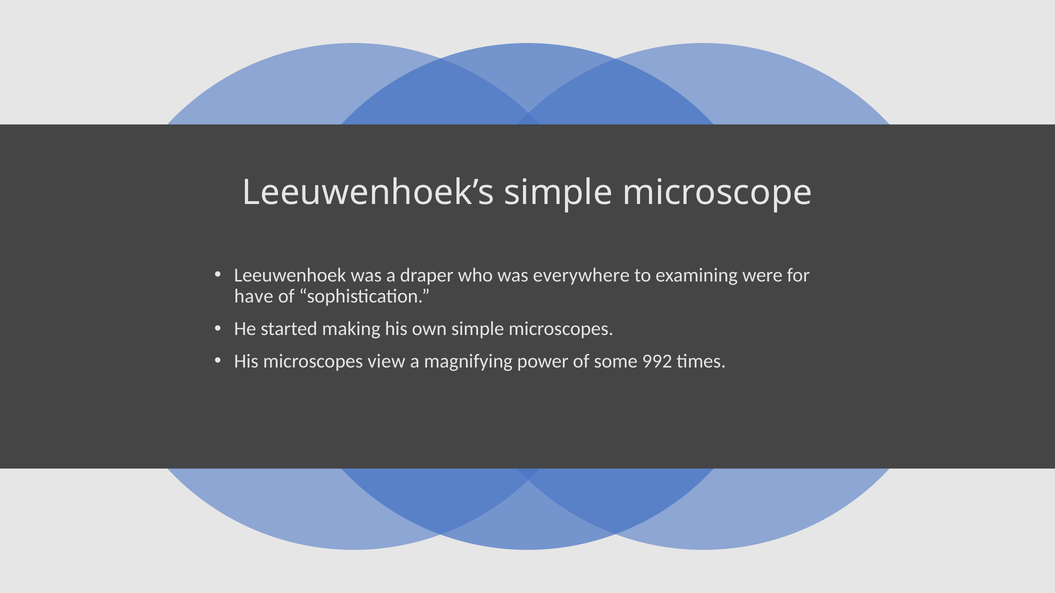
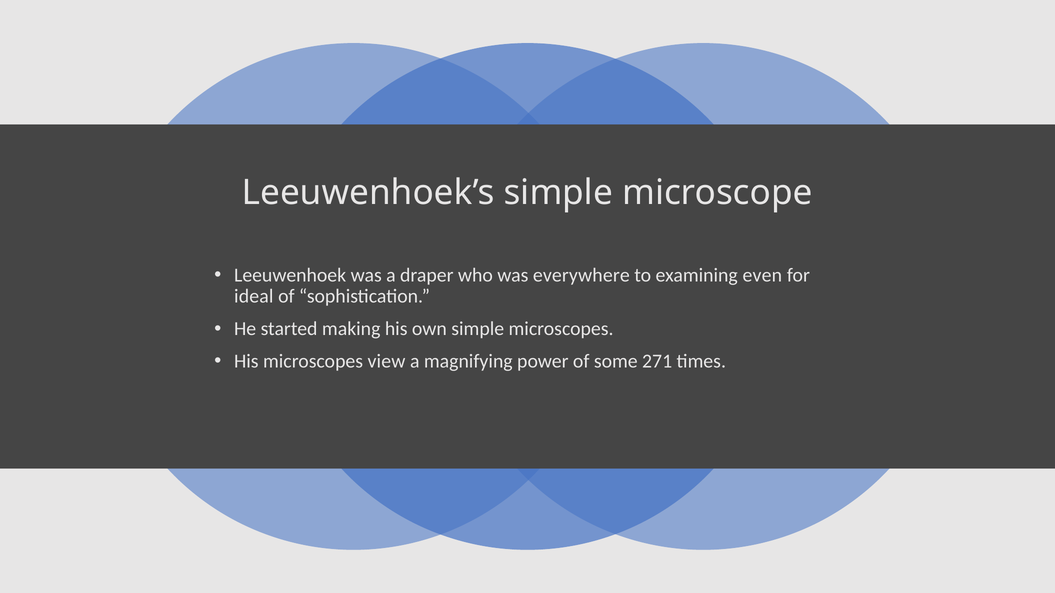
were: were -> even (762, 275)
have: have -> ideal (254, 297)
992: 992 -> 271 (657, 361)
